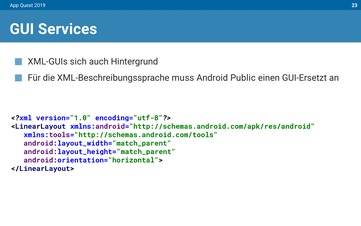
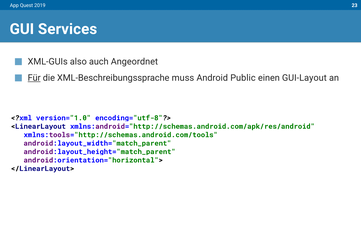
sich: sich -> also (78, 62)
Hintergrund: Hintergrund -> Angeordnet (134, 62)
Für underline: none -> present (34, 78)
GUI-Ersetzt: GUI-Ersetzt -> GUI-Layout (304, 78)
